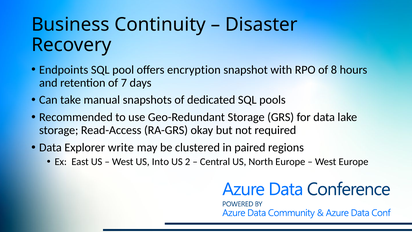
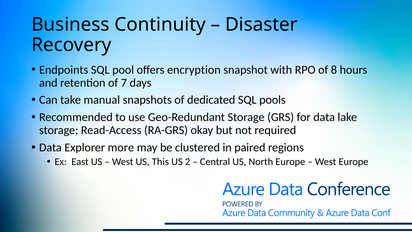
write: write -> more (121, 147)
Into: Into -> This (160, 162)
